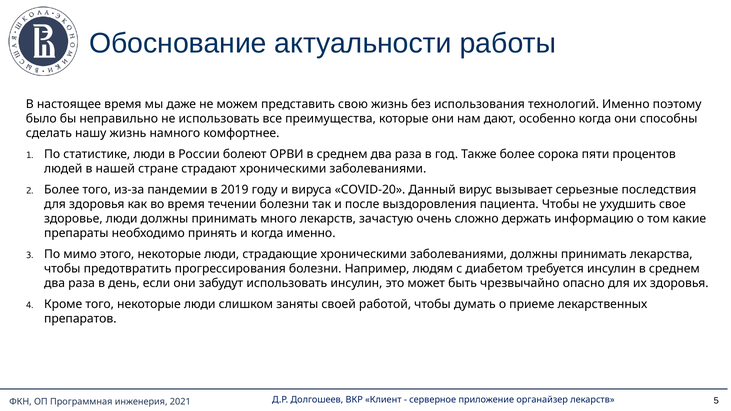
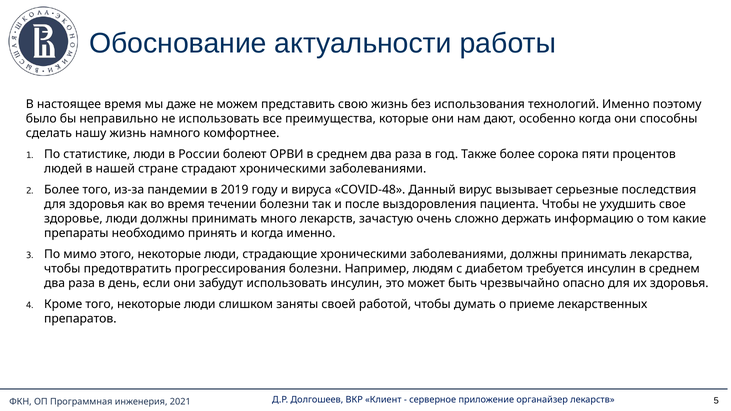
COVID-20: COVID-20 -> COVID-48 (370, 190)
